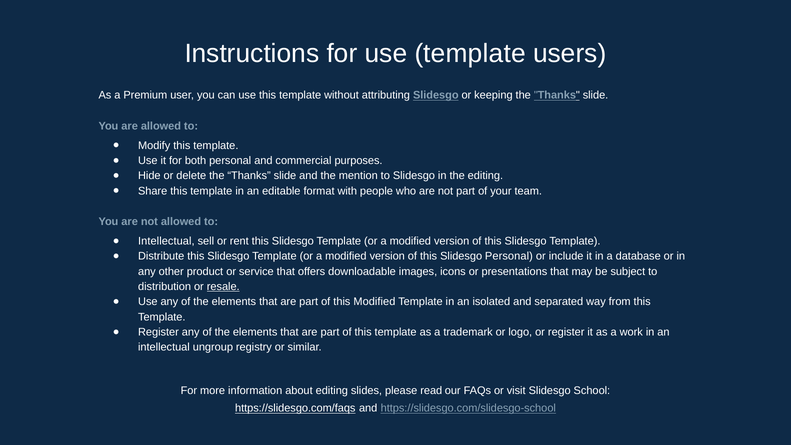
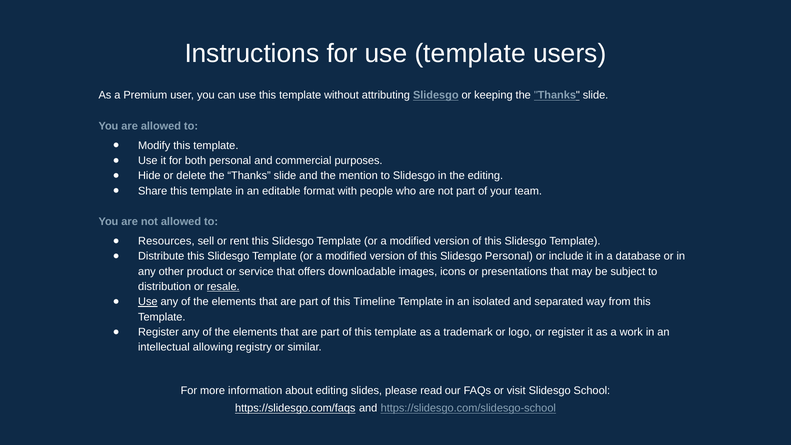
Intellectual: Intellectual -> Resources (166, 241)
Use underline: none -> present (148, 302)
this Modified: Modified -> Timeline (374, 302)
ungroup: ungroup -> allowing (213, 347)
